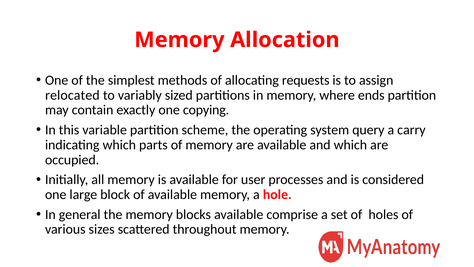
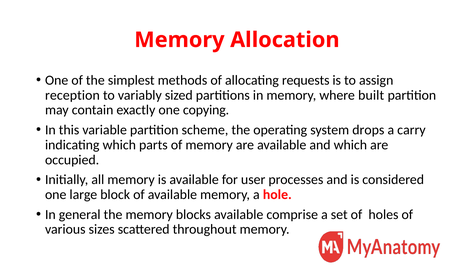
relocated: relocated -> reception (72, 95)
ends: ends -> built (371, 95)
query: query -> drops (368, 130)
